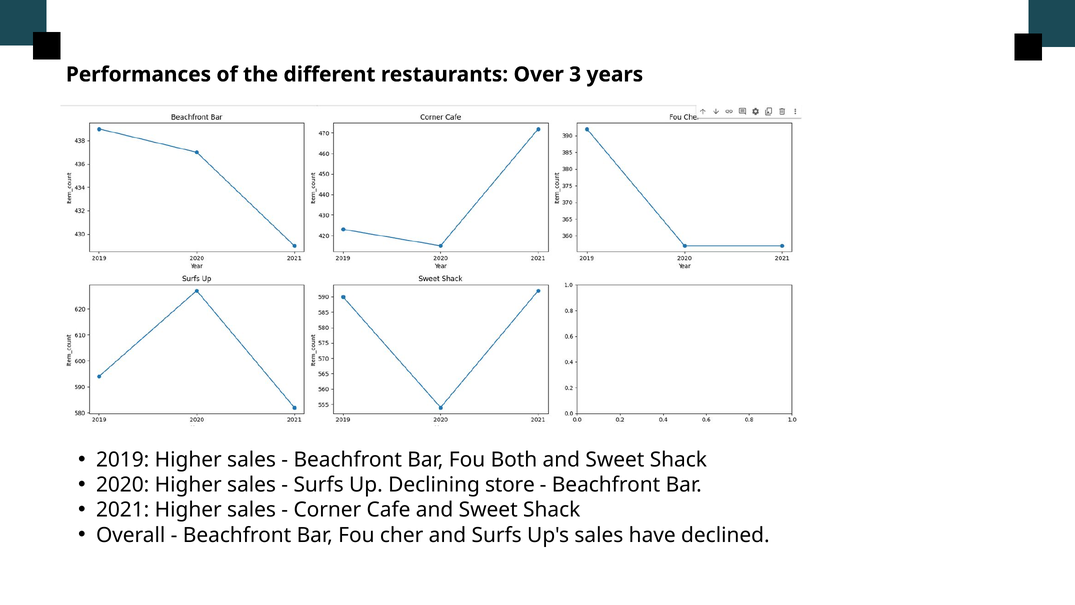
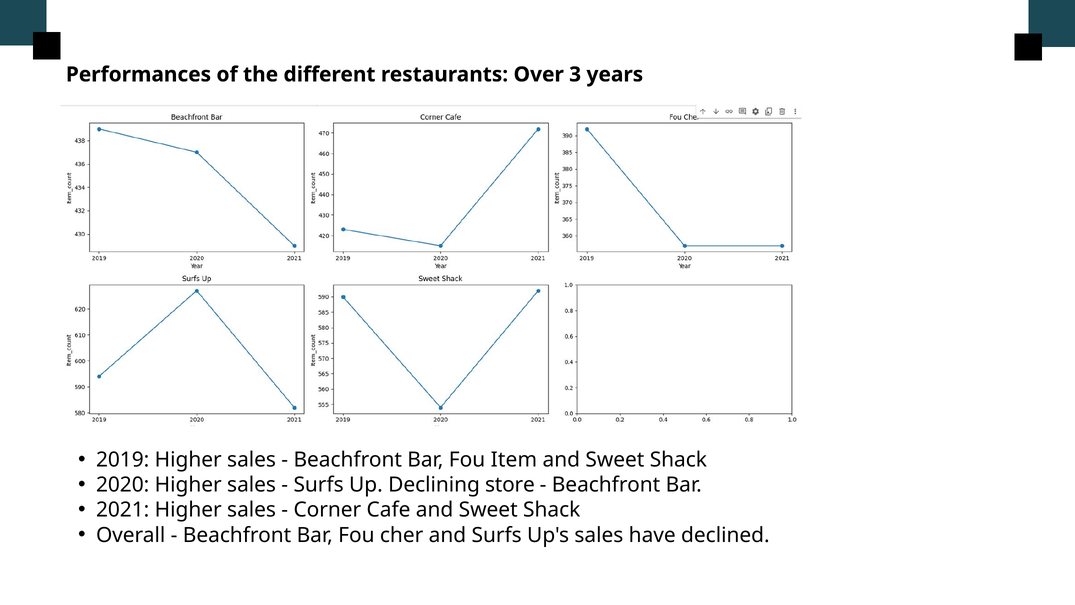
Both: Both -> Item (514, 460)
